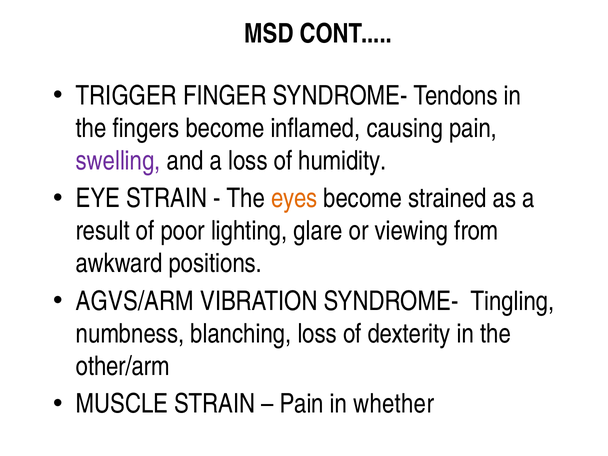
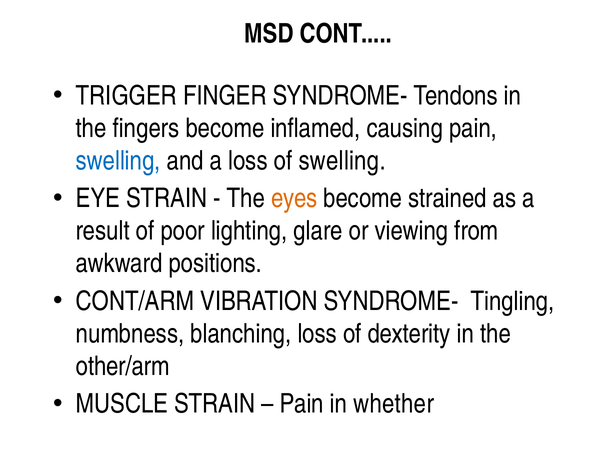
swelling colour: purple -> blue (118, 161)
of humidity: humidity -> swelling (342, 161)
AGVS/ARM: AGVS/ARM -> CONT/ARM (135, 301)
